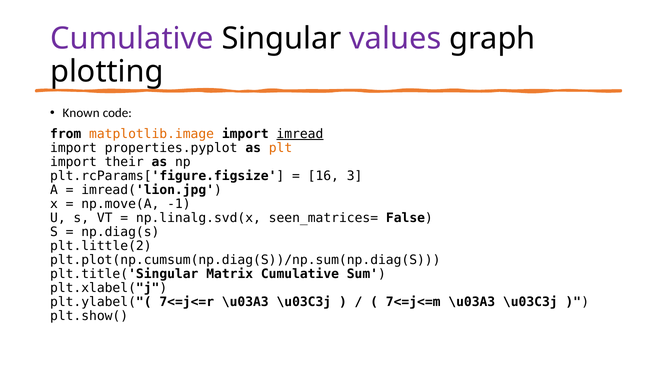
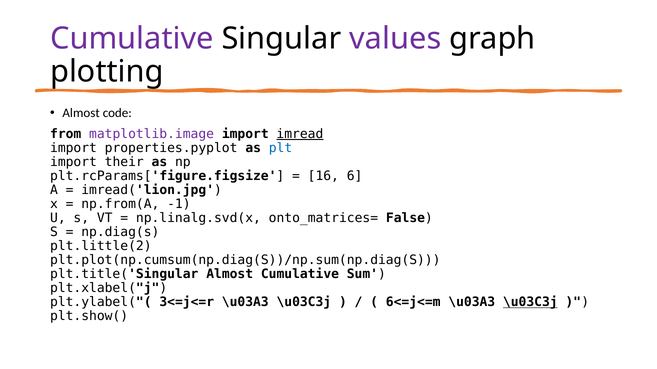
Known: Known -> Almost (81, 113)
matplotlib.image colour: orange -> purple (152, 134)
plt colour: orange -> blue (281, 148)
3: 3 -> 6 (355, 176)
np.move(A: np.move(A -> np.from(A (120, 204)
seen_matrices=: seen_matrices= -> onto_matrices= (323, 218)
plt.title('Singular Matrix: Matrix -> Almost (230, 274)
7<=j<=r: 7<=j<=r -> 3<=j<=r (187, 303)
7<=j<=m: 7<=j<=m -> 6<=j<=m (413, 303)
\u03C3j underline: none -> present (530, 303)
